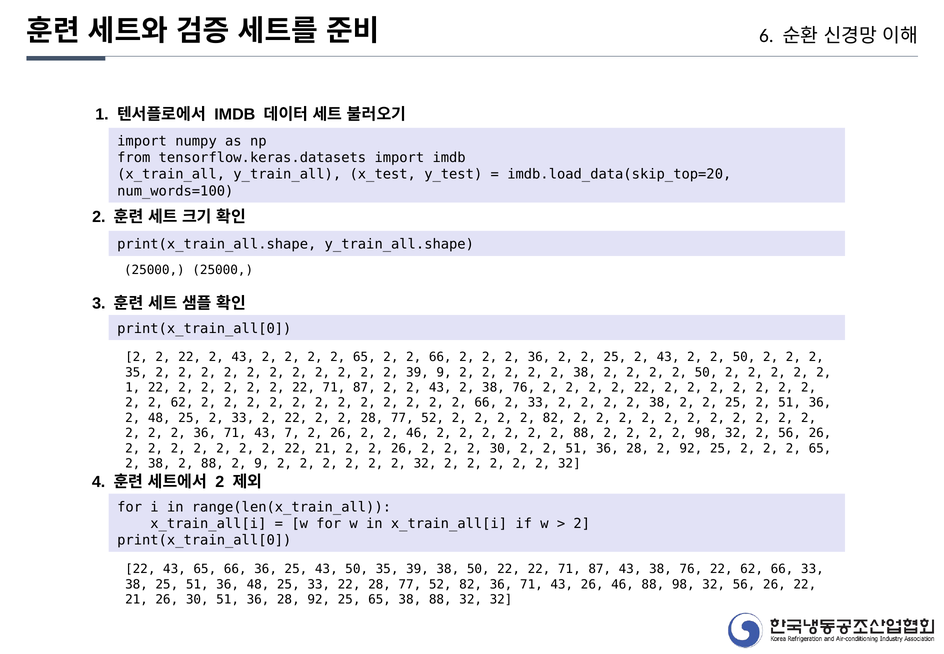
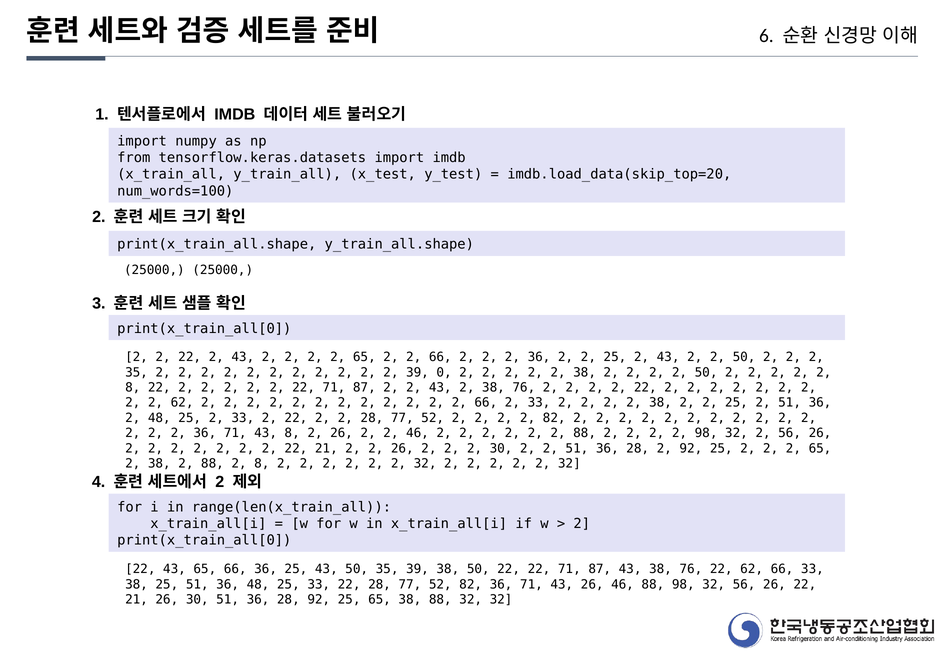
39 9: 9 -> 0 (444, 372)
1: 1 -> 8 (133, 387)
43 7: 7 -> 8 (292, 433)
88 2 9: 9 -> 8 (262, 463)
